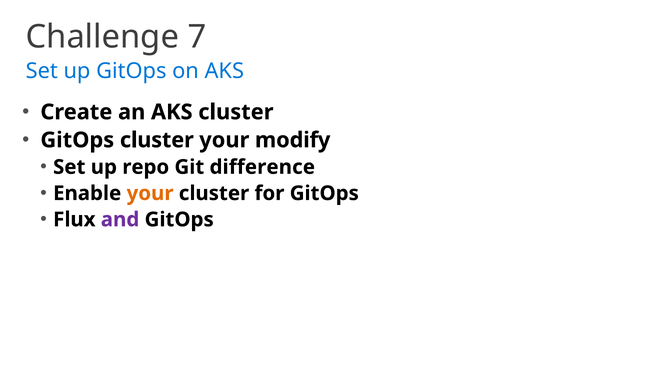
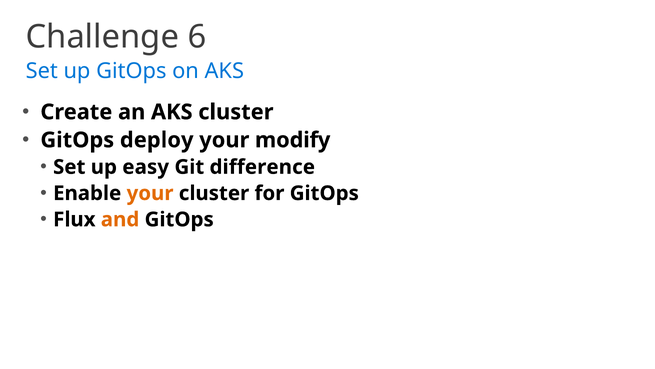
7: 7 -> 6 (197, 37)
GitOps cluster: cluster -> deploy (157, 140)
repo: repo -> easy (146, 167)
and colour: purple -> orange (120, 219)
